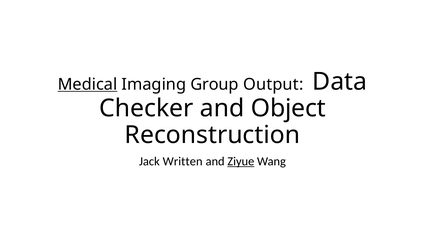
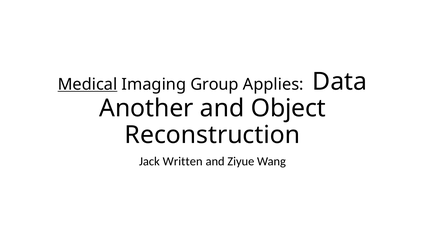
Output: Output -> Applies (273, 84)
Checker: Checker -> Another (146, 108)
Ziyue underline: present -> none (241, 161)
